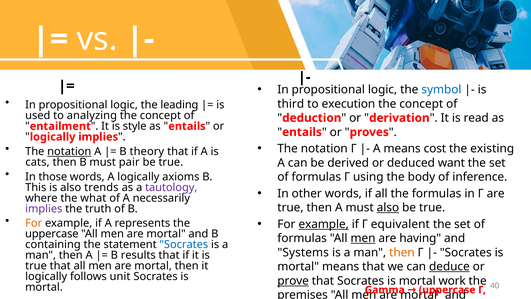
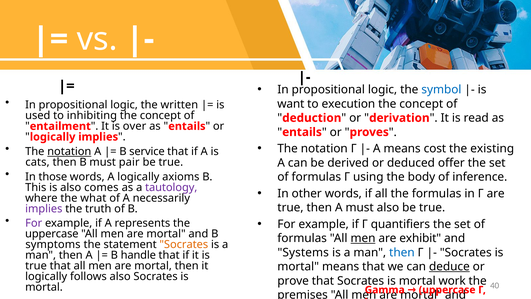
leading: leading -> written (179, 105)
third: third -> want (291, 104)
analyzing: analyzing -> inhibiting (92, 115)
style: style -> over (135, 126)
theory: theory -> service (147, 151)
want: want -> offer (451, 163)
trends: trends -> comes (101, 187)
also underline: present -> none (388, 207)
For colour: orange -> purple (34, 223)
example underline: present -> none (324, 224)
equivalent: equivalent -> quantifiers (400, 224)
having: having -> exhibit (420, 238)
containing: containing -> symptoms (53, 244)
Socrates colour: blue -> orange (184, 244)
then colour: orange -> blue (402, 252)
results: results -> handle (138, 255)
follows unit: unit -> also (120, 276)
prove underline: present -> none (293, 281)
